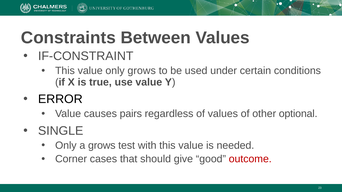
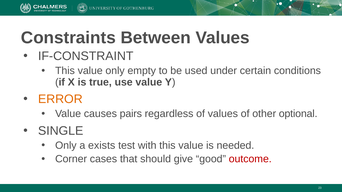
only grows: grows -> empty (142, 71)
ERROR colour: black -> orange (60, 99)
a grows: grows -> exists (102, 146)
